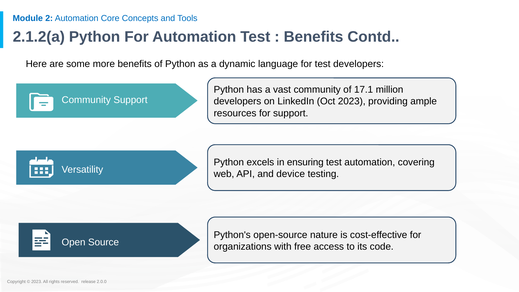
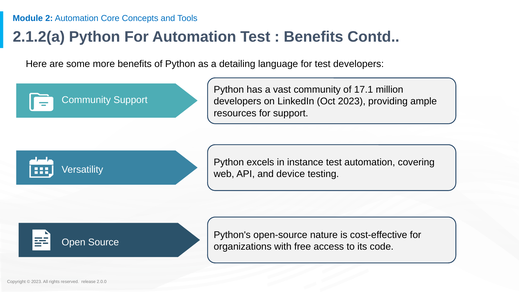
dynamic: dynamic -> detailing (237, 64)
ensuring: ensuring -> instance (305, 162)
